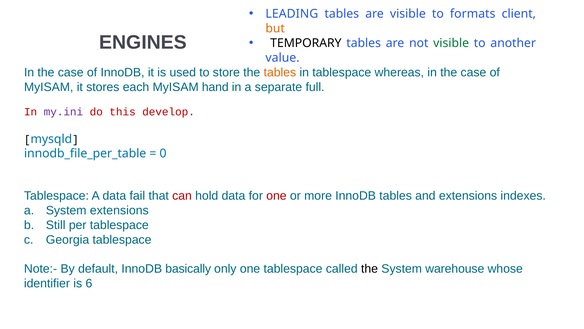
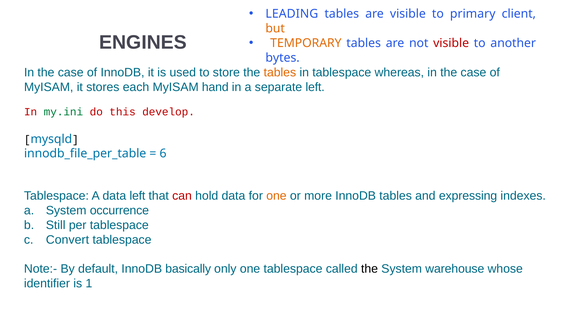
formats: formats -> primary (473, 14)
TEMPORARY colour: black -> orange (306, 43)
visible colour: green -> red (451, 43)
value: value -> bytes (283, 58)
separate full: full -> left (315, 87)
my.ini colour: purple -> green (63, 112)
0: 0 -> 6 (163, 153)
data fail: fail -> left (137, 196)
one colour: red -> orange (276, 196)
and extensions: extensions -> expressing (468, 196)
System extensions: extensions -> occurrence (119, 210)
Georgia: Georgia -> Convert (67, 239)
6: 6 -> 1 (89, 283)
